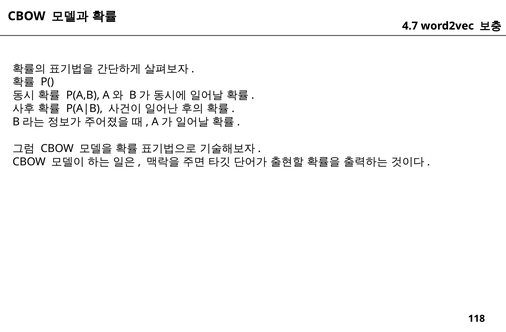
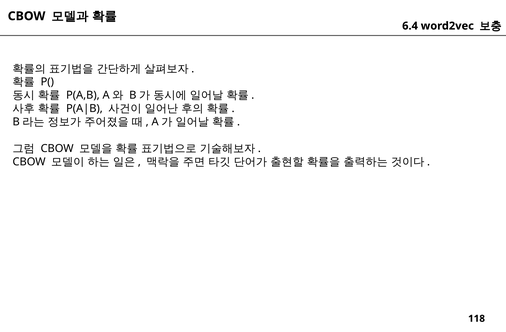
4.7: 4.7 -> 6.4 (410, 26)
